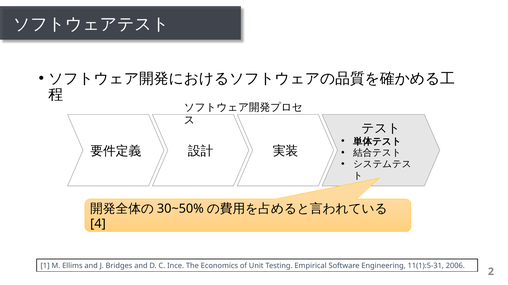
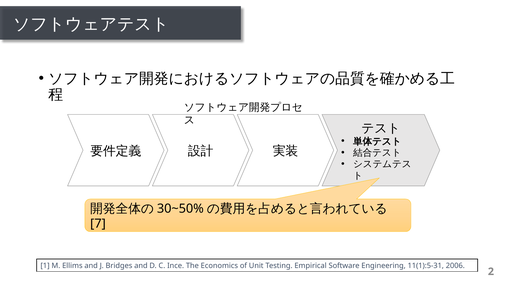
4: 4 -> 7 (98, 224)
